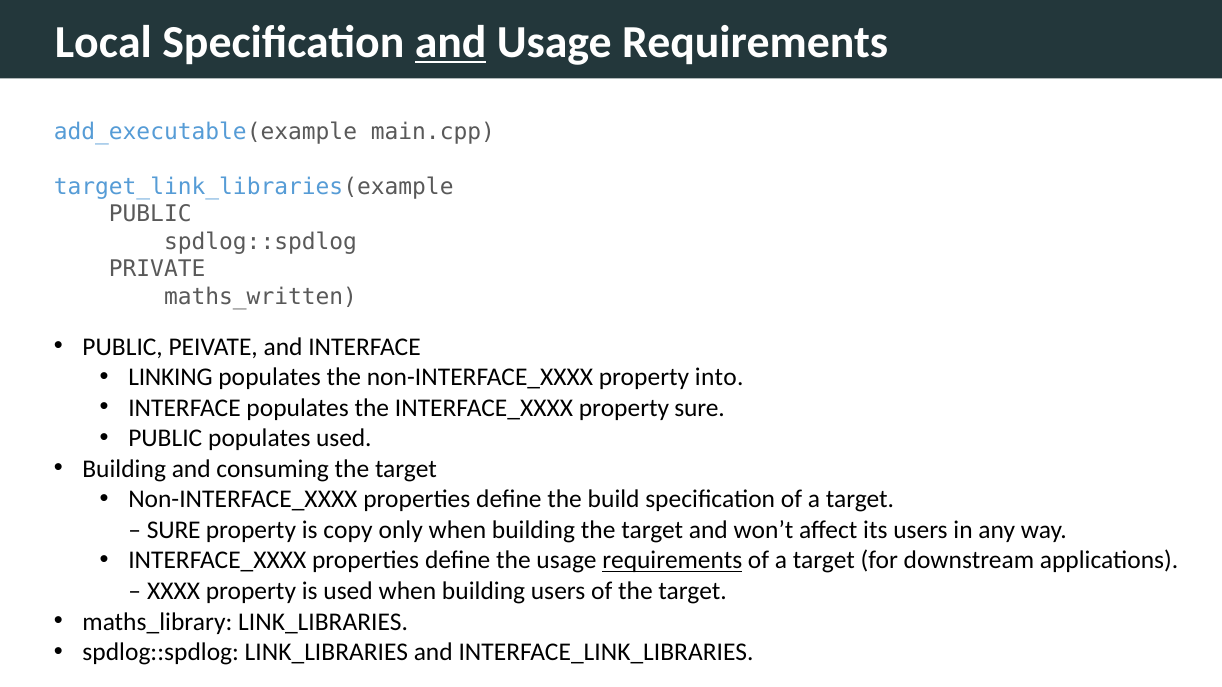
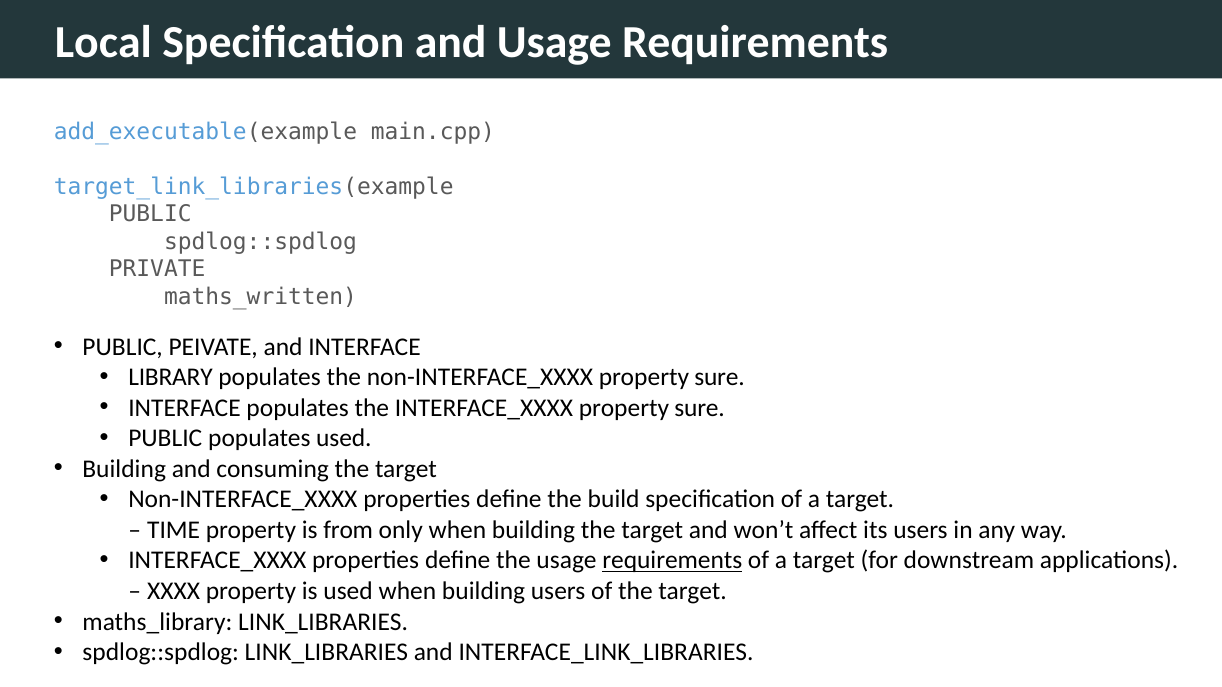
and underline: present -> none (451, 42)
LINKING: LINKING -> LIBRARY (171, 377)
non-INTERFACE_XXXX property into: into -> sure (720, 377)
SURE: SURE -> TIME (174, 530)
copy: copy -> from (348, 530)
